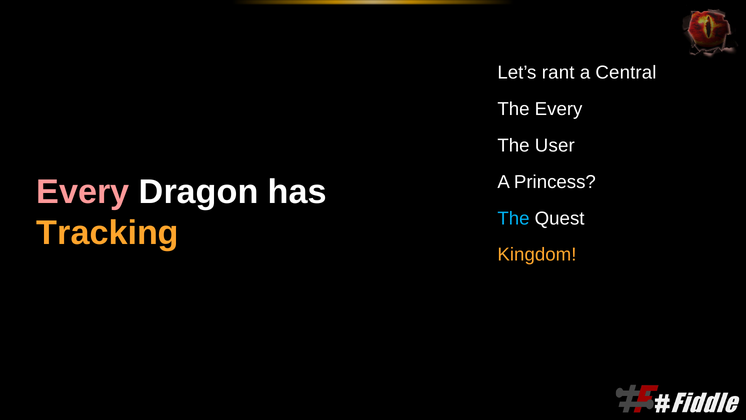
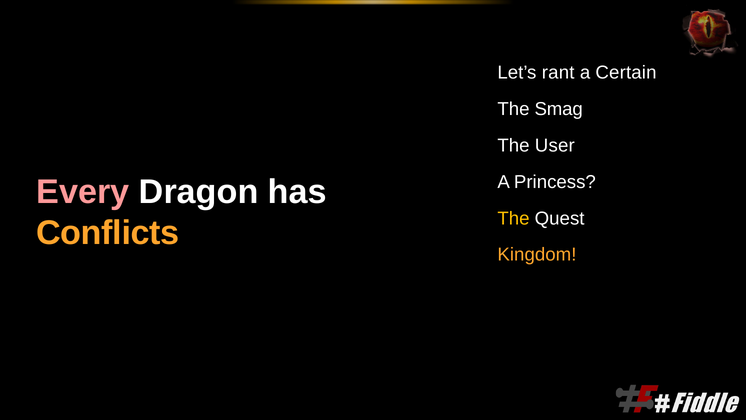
Central: Central -> Certain (626, 73)
The Every: Every -> Smag (559, 109)
The colour: light blue -> yellow (514, 218)
Tracking: Tracking -> Conflicts (108, 233)
